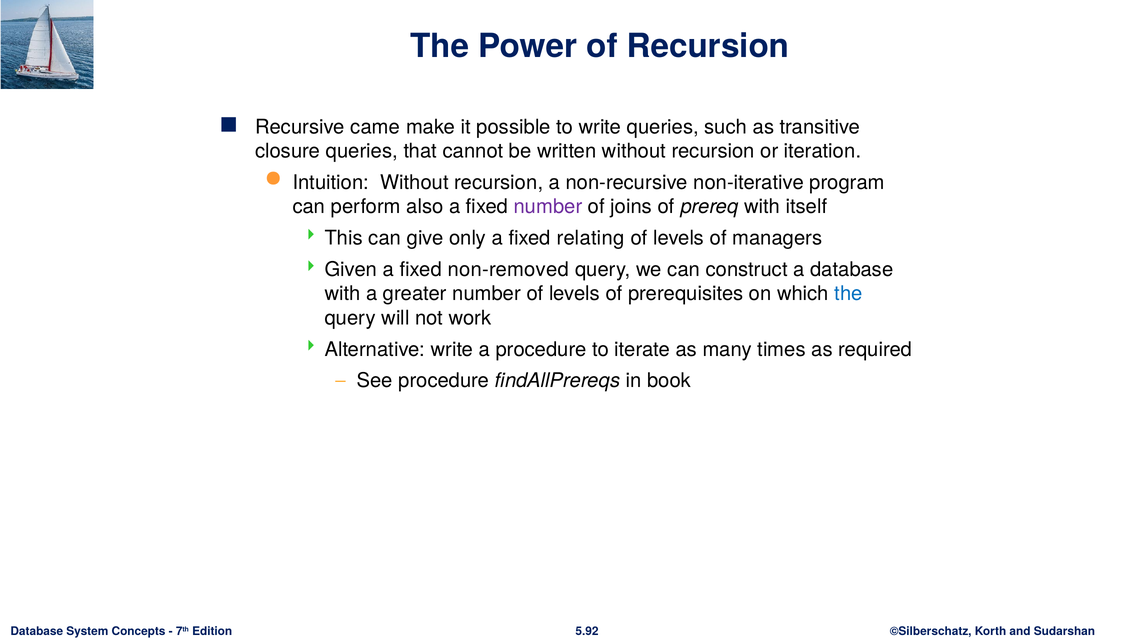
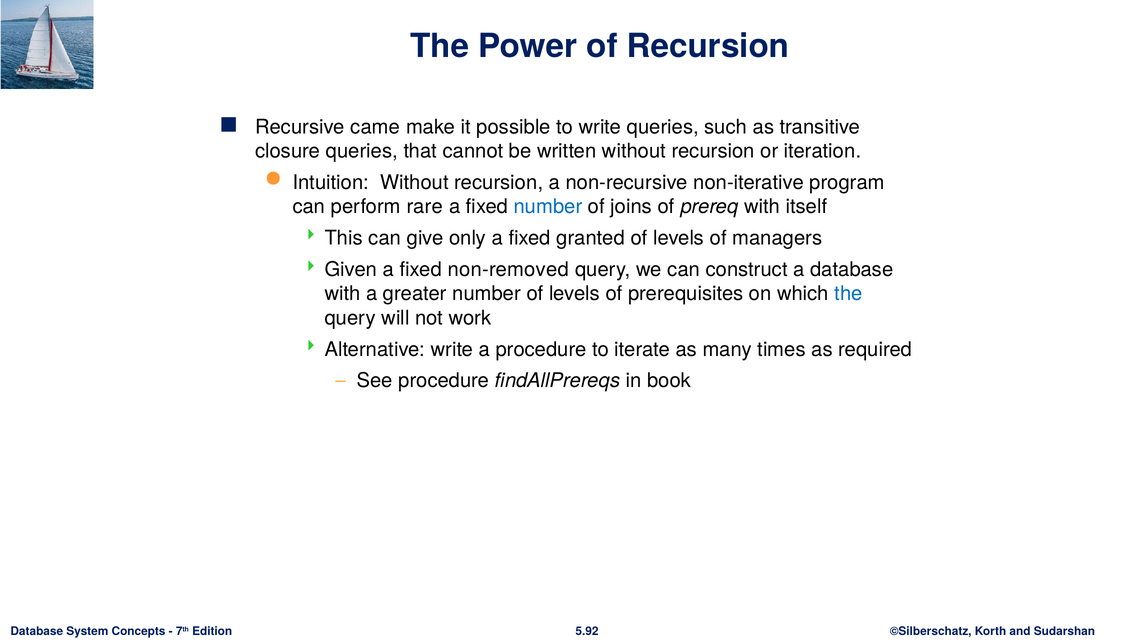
also: also -> rare (425, 207)
number colour: purple -> blue (548, 207)
relating: relating -> granted (591, 238)
